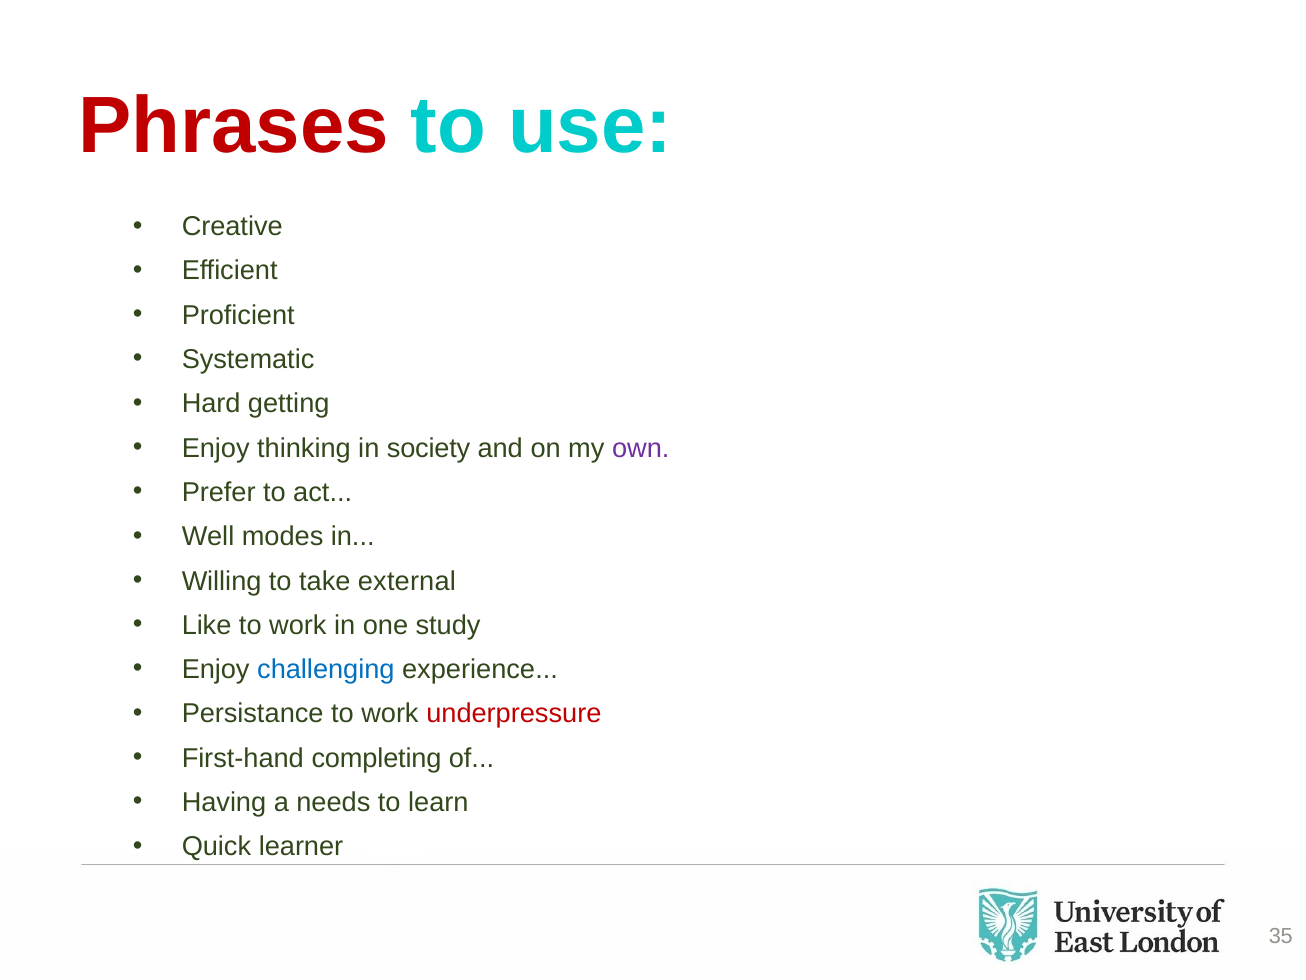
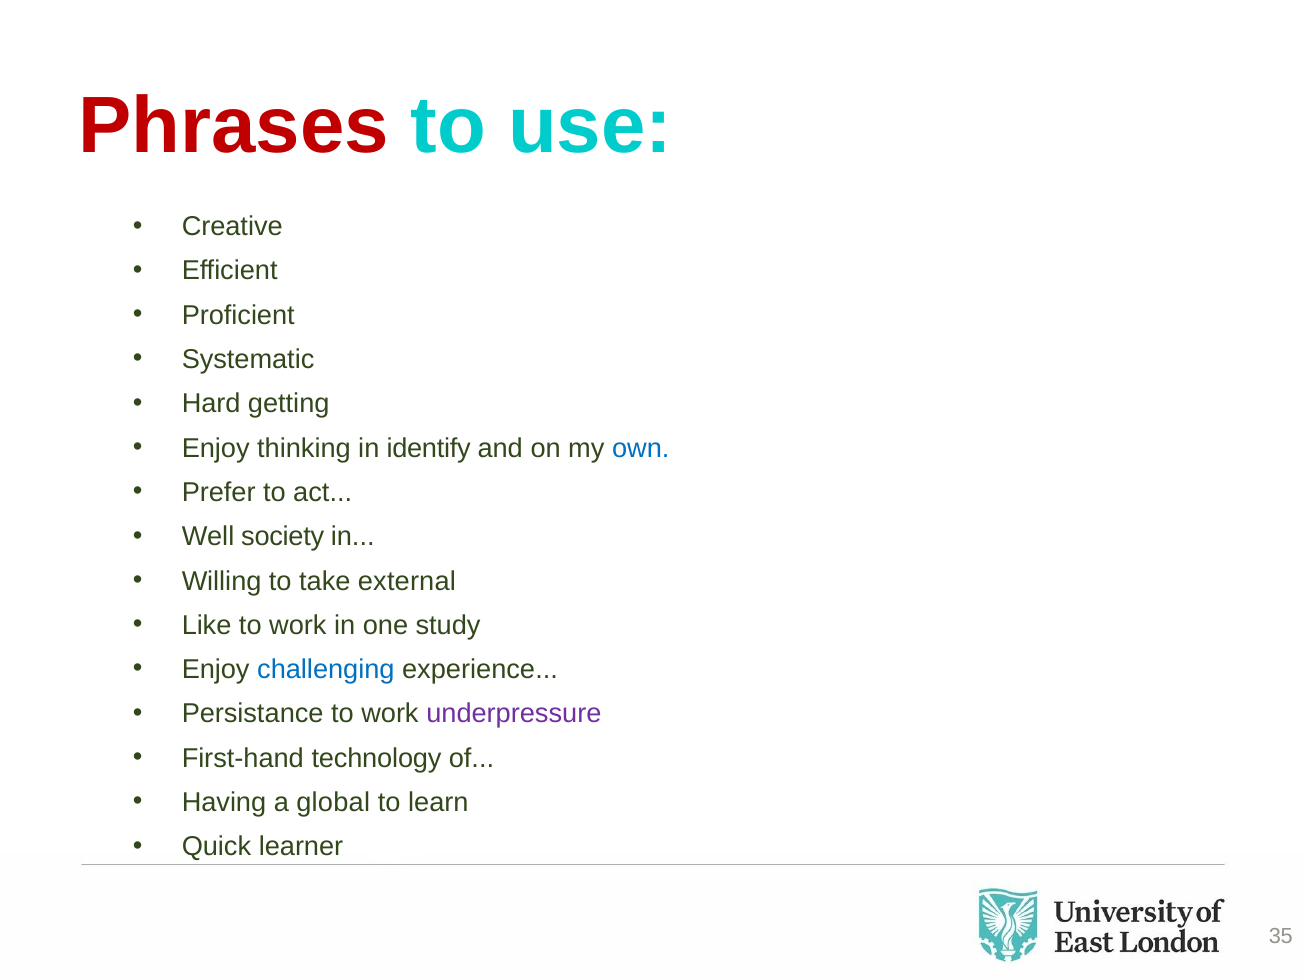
society: society -> identify (429, 448)
own colour: purple -> blue (641, 448)
modes: modes -> society (283, 536)
underpressure colour: red -> purple (514, 714)
completing: completing -> technology (377, 758)
needs: needs -> global (333, 802)
